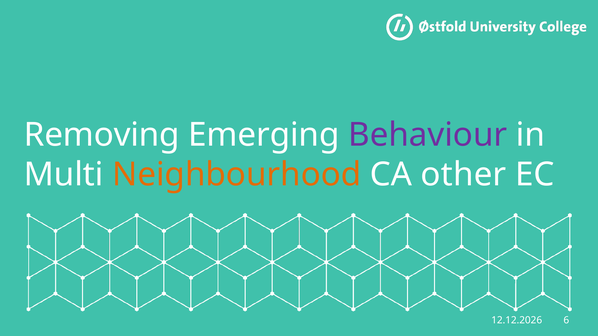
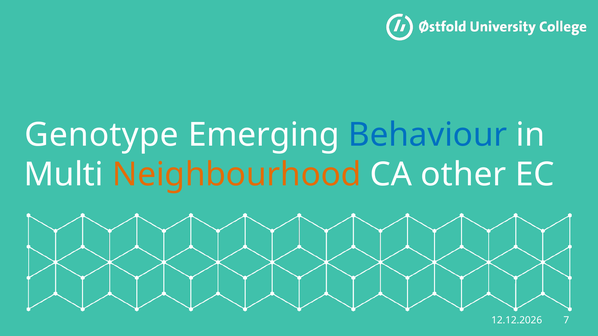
Removing: Removing -> Genotype (102, 135)
Behaviour colour: purple -> blue (428, 135)
6: 6 -> 7 (566, 321)
